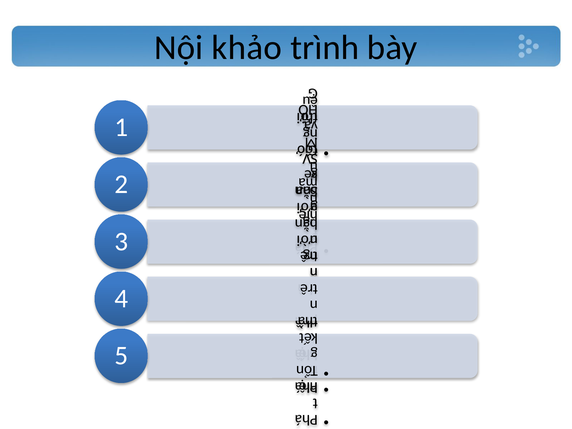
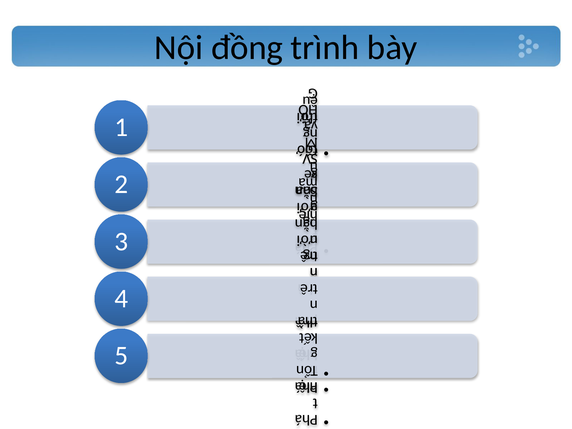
khảo: khảo -> đồng (247, 48)
